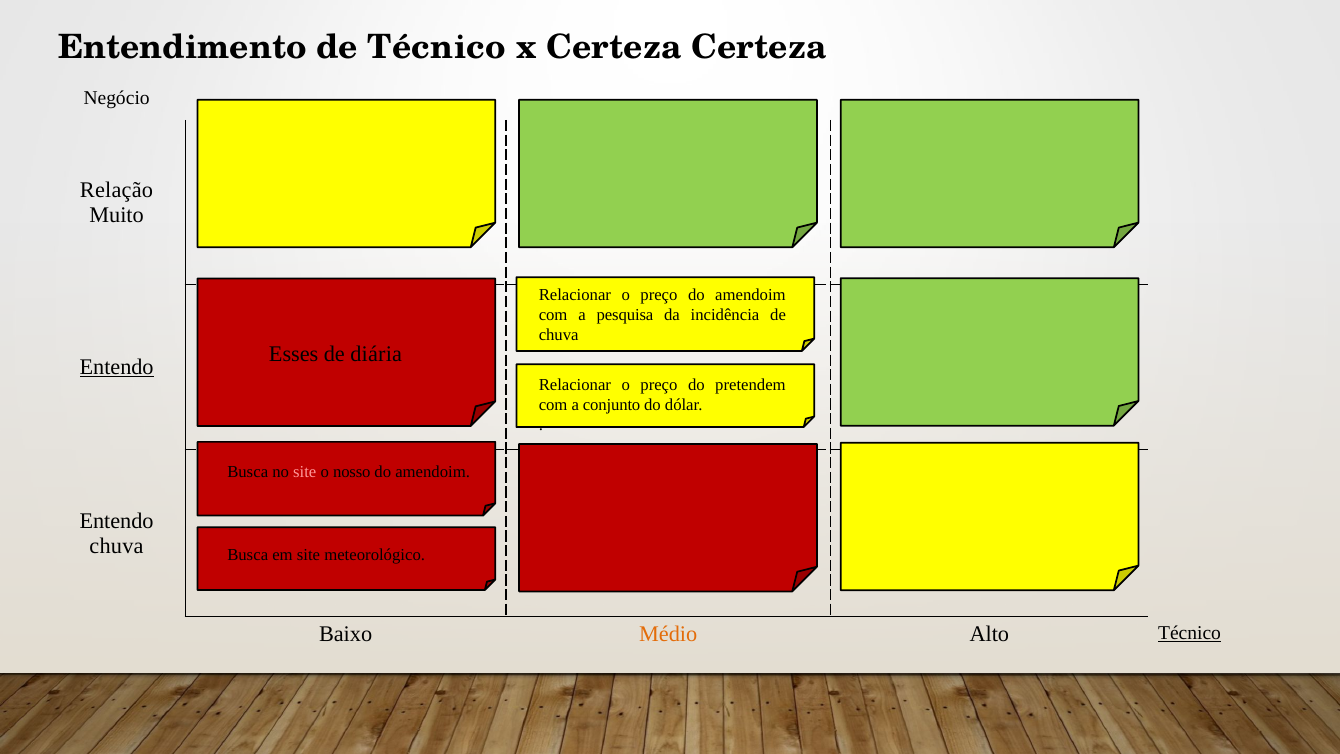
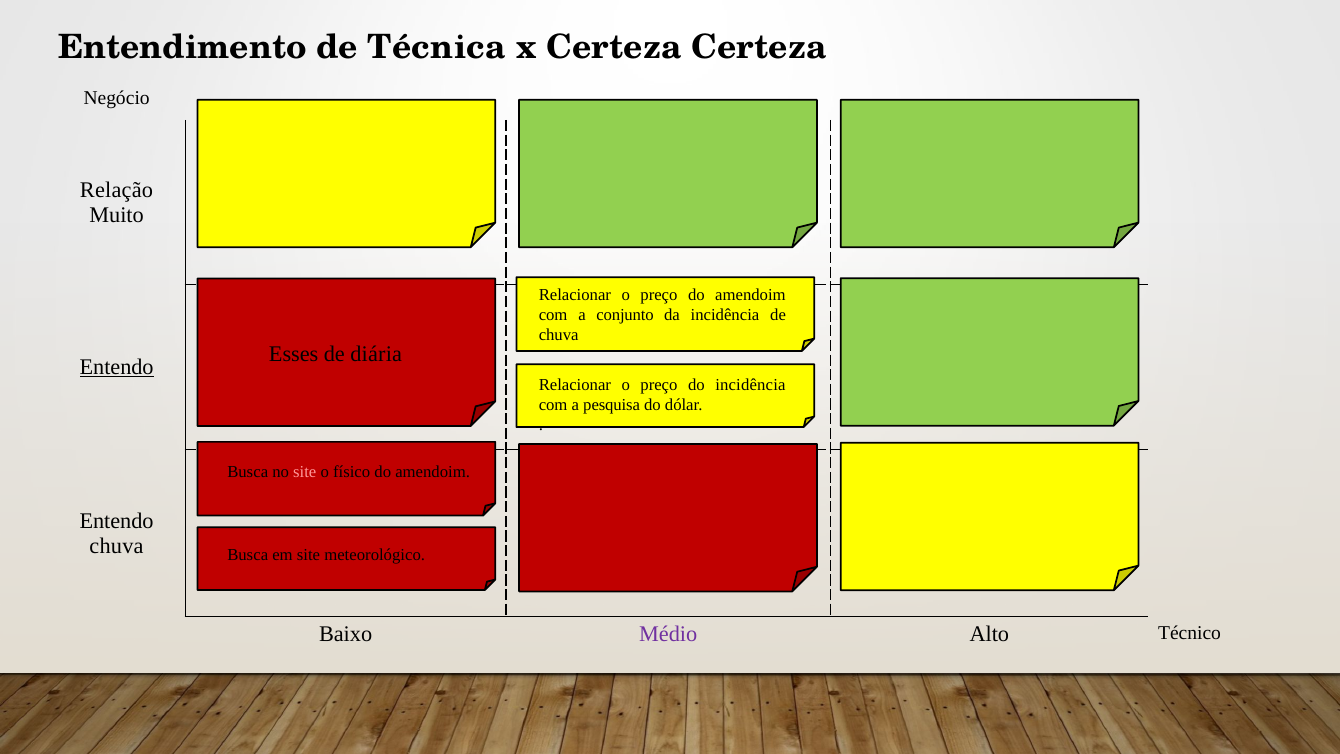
de Técnico: Técnico -> Técnica (437, 47)
pesquisa: pesquisa -> conjunto (625, 315)
do pretendem: pretendem -> incidência (750, 385)
conjunto: conjunto -> pesquisa (612, 405)
nosso: nosso -> físico (352, 472)
Médio colour: orange -> purple (668, 634)
Técnico underline: present -> none (1190, 633)
